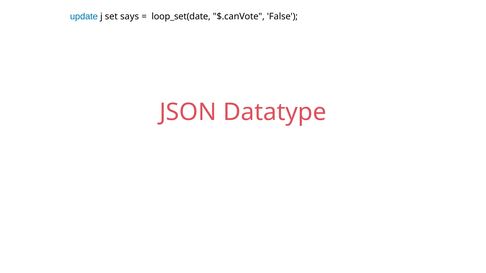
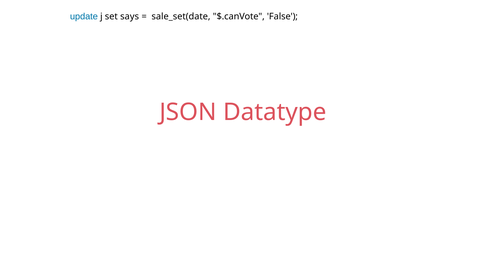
loop_set(date: loop_set(date -> sale_set(date (181, 16)
